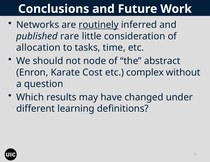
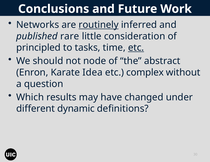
allocation: allocation -> principled (38, 48)
etc underline: none -> present (136, 48)
Cost: Cost -> Idea (92, 73)
learning: learning -> dynamic (76, 109)
